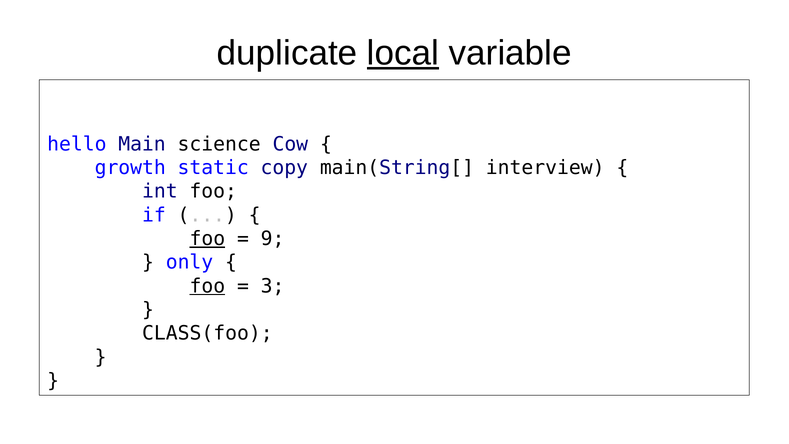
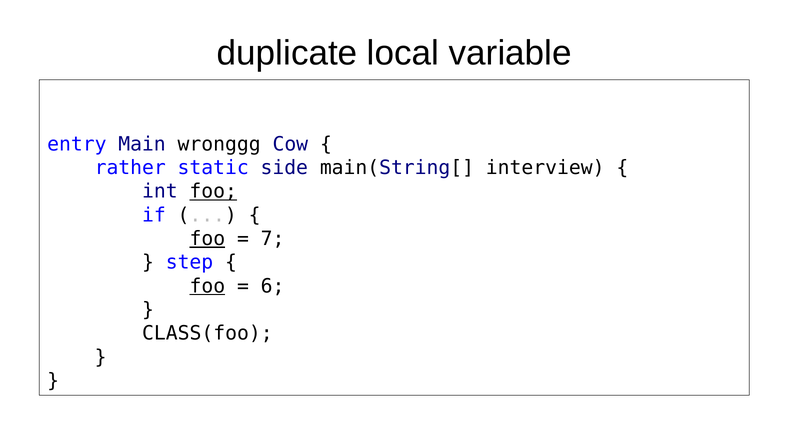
local underline: present -> none (403, 53)
hello: hello -> entry (77, 144)
science: science -> wronggg (219, 144)
growth: growth -> rather (130, 168)
copy: copy -> side (284, 168)
foo underline: none -> present (213, 191)
9: 9 -> 7 (273, 239)
only: only -> step (189, 262)
3: 3 -> 6 (273, 286)
